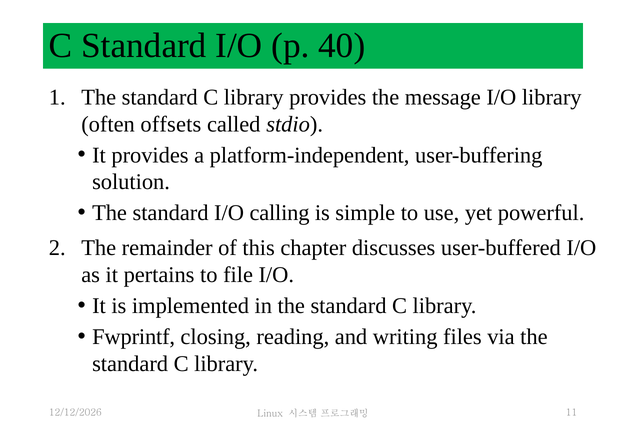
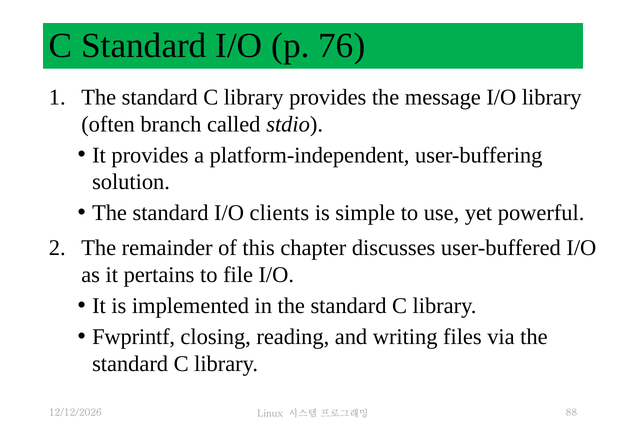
40: 40 -> 76 (342, 46)
offsets: offsets -> branch (171, 124)
calling: calling -> clients (279, 213)
11: 11 -> 88 (571, 413)
